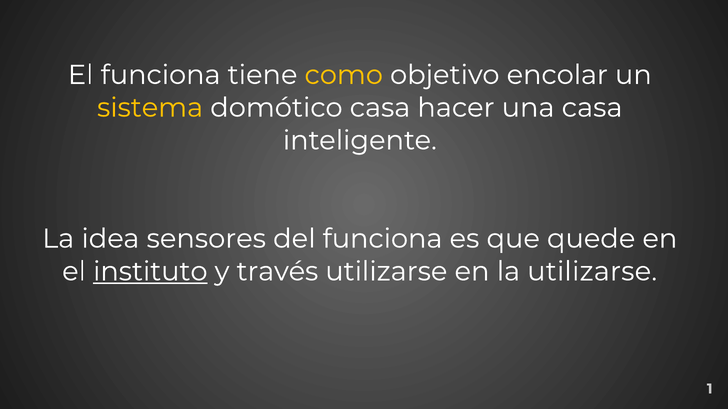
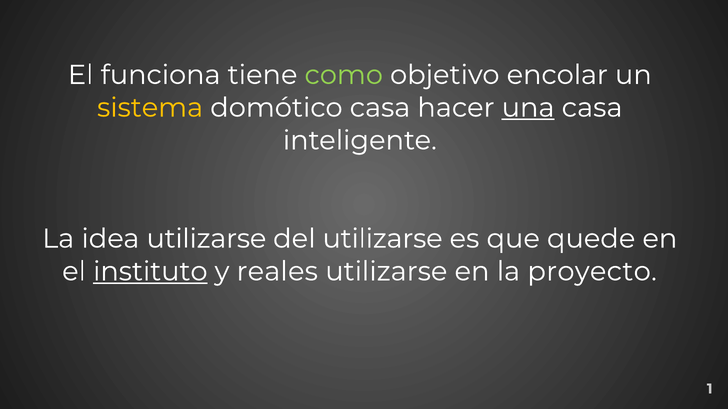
como colour: yellow -> light green (344, 75)
una underline: none -> present (528, 108)
idea sensores: sensores -> utilizarse (206, 239)
del funciona: funciona -> utilizarse (383, 239)
través: través -> reales (277, 272)
la utilizarse: utilizarse -> proyecto (592, 272)
